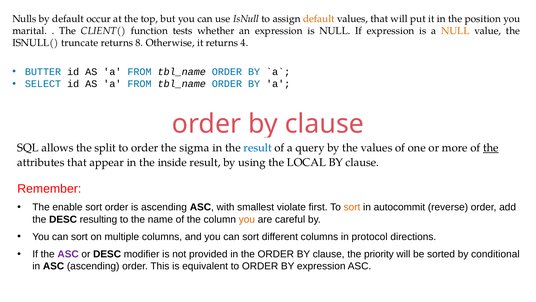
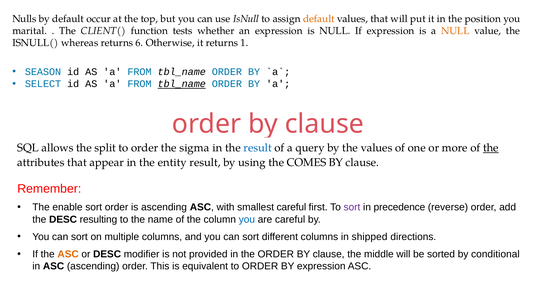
truncate: truncate -> whereas (80, 43)
8: 8 -> 6 (139, 43)
4: 4 -> 1 (244, 43)
BUTTER: BUTTER -> SEASON (43, 72)
tbl_name underline: none -> present (182, 84)
inside: inside -> entity (172, 162)
LOCAL: LOCAL -> COMES (307, 162)
smallest violate: violate -> careful (291, 207)
sort colour: orange -> purple (352, 207)
autocommit: autocommit -> precedence (399, 207)
you colour: orange -> blue (247, 219)
protocol: protocol -> shipped (370, 236)
ASC colour: purple -> orange (68, 254)
priority: priority -> middle (379, 254)
